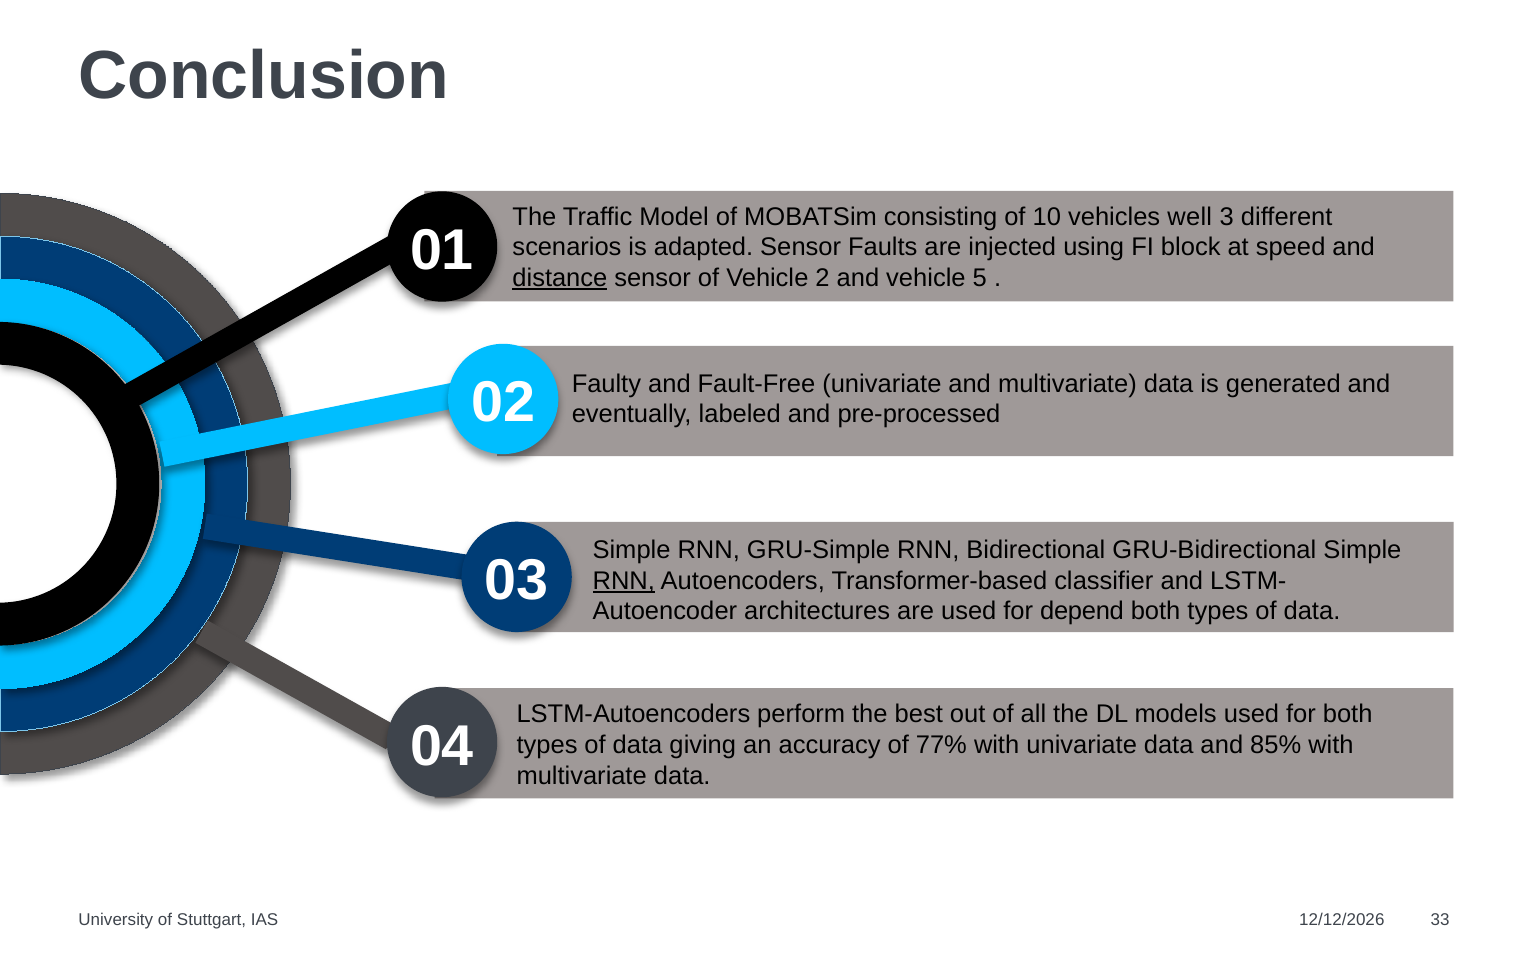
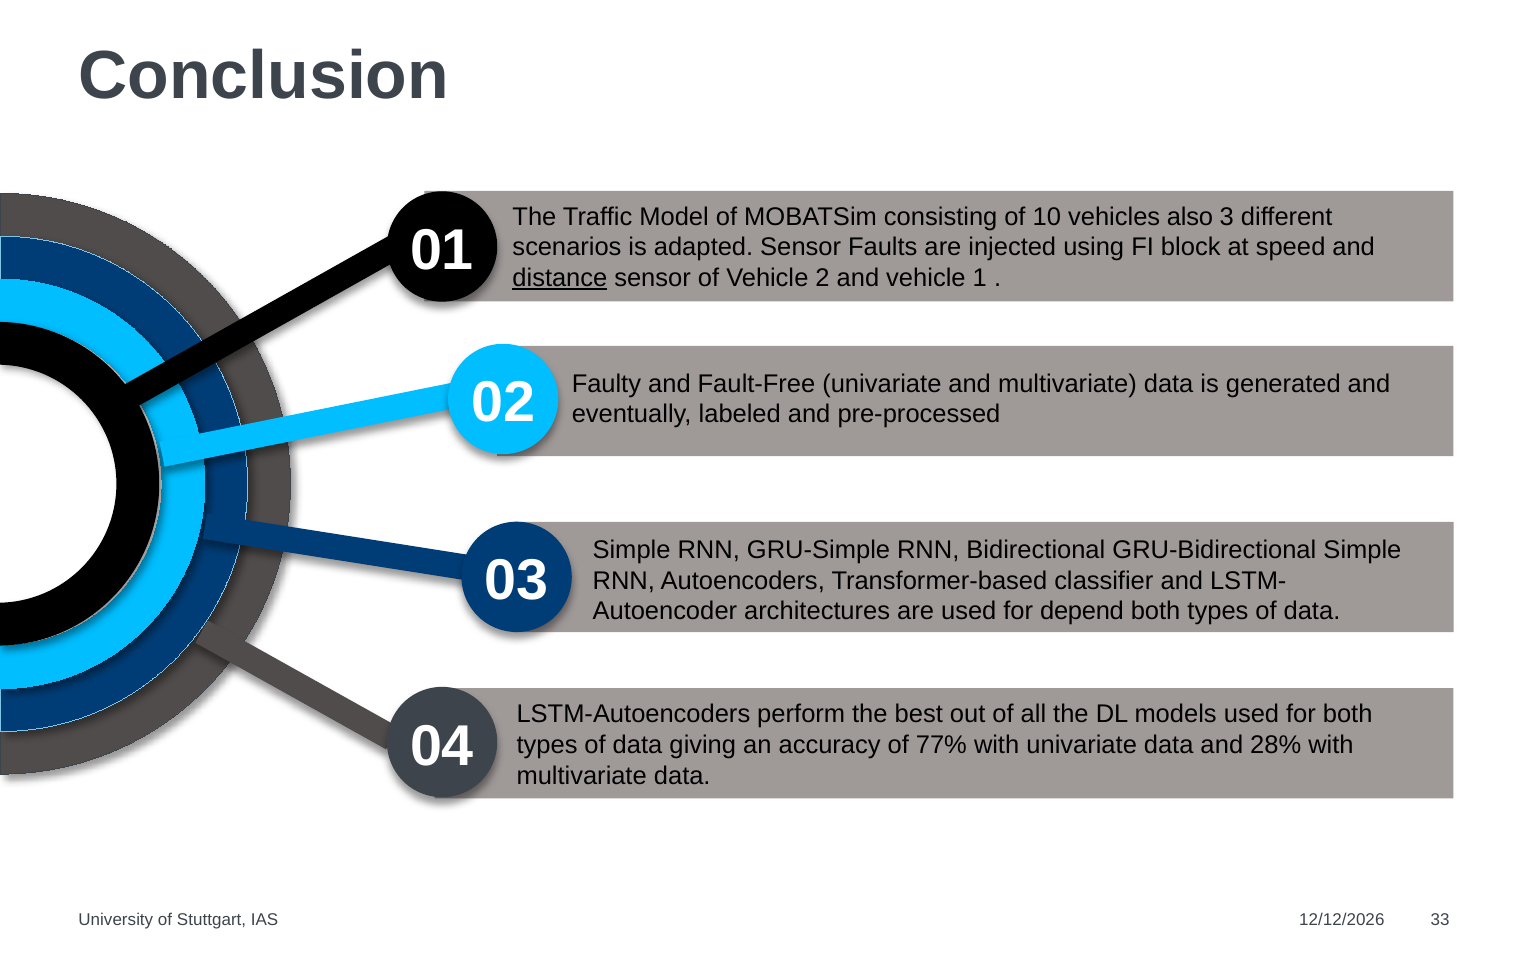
well: well -> also (1190, 217)
5: 5 -> 1 (980, 278)
RNN underline: present -> none (624, 581)
85%: 85% -> 28% (1276, 745)
